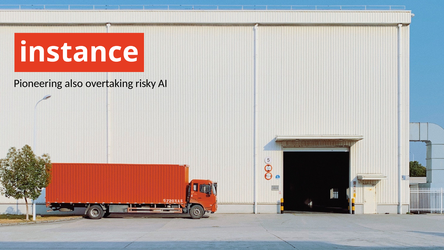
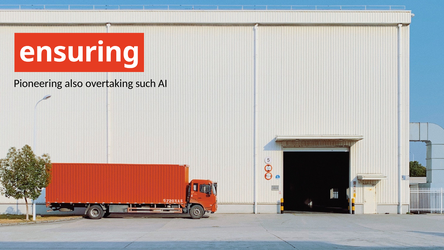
instance: instance -> ensuring (79, 52)
risky: risky -> such (146, 83)
